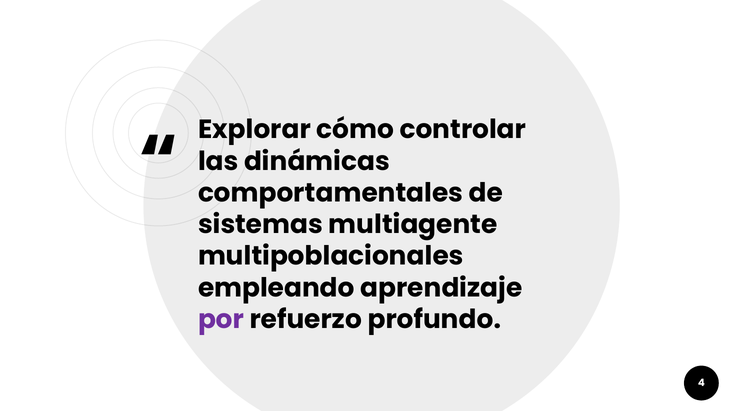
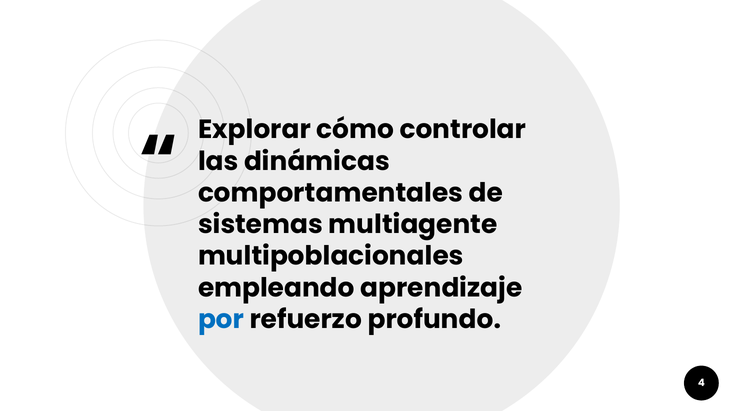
por colour: purple -> blue (221, 320)
